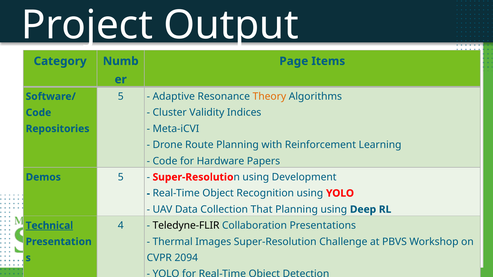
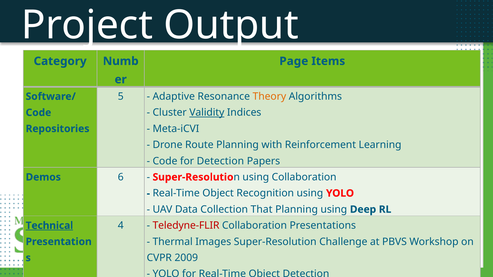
Validity underline: none -> present (207, 113)
for Hardware: Hardware -> Detection (220, 161)
Demos 5: 5 -> 6 (121, 177)
using Development: Development -> Collaboration (304, 177)
Teledyne-FLIR colour: black -> red (186, 226)
2094: 2094 -> 2009 (186, 258)
